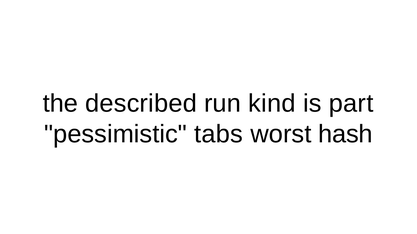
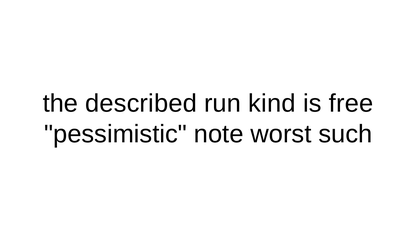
part: part -> free (351, 104)
tabs: tabs -> note (219, 134)
hash: hash -> such (345, 134)
